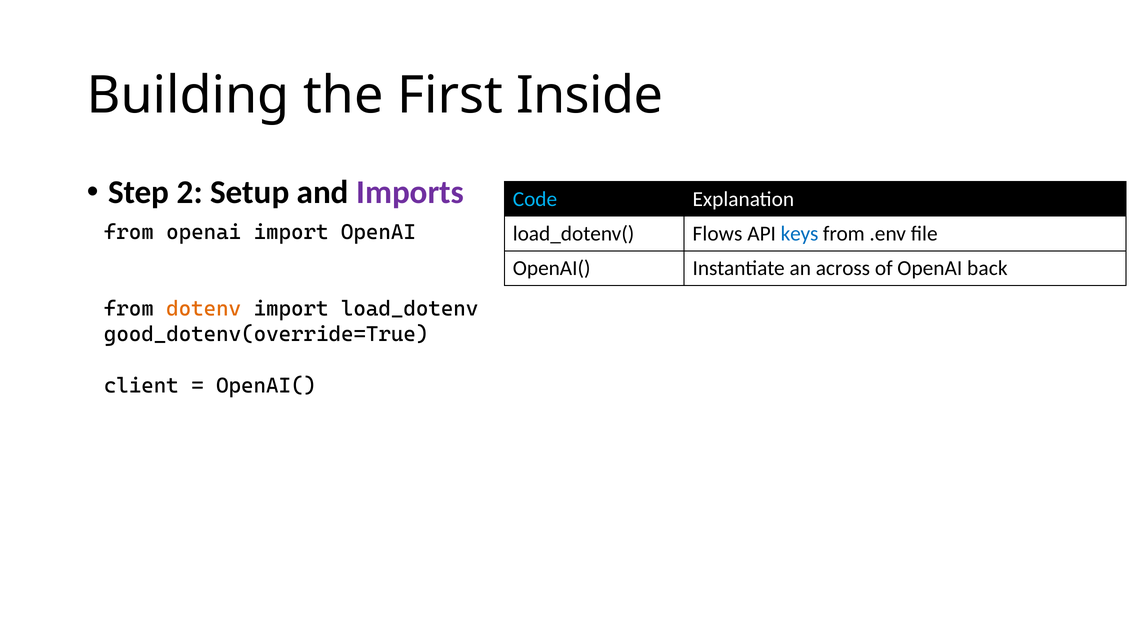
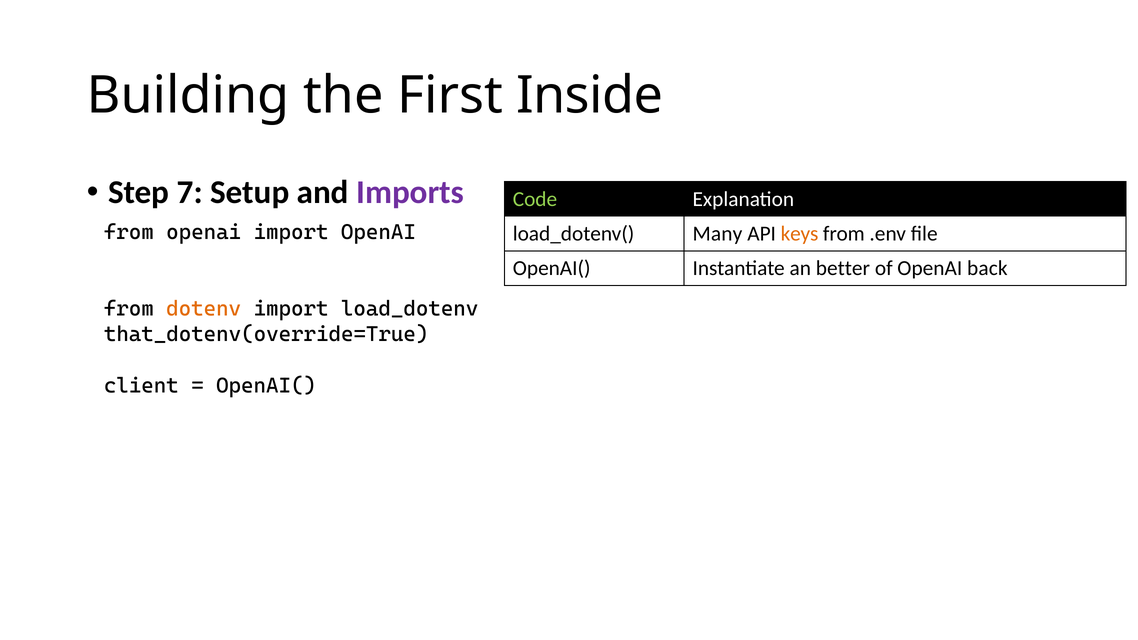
2: 2 -> 7 (190, 192)
Code colour: light blue -> light green (535, 199)
Flows: Flows -> Many (717, 234)
keys colour: blue -> orange (800, 234)
across: across -> better (843, 268)
good_dotenv(override=True: good_dotenv(override=True -> that_dotenv(override=True (266, 334)
